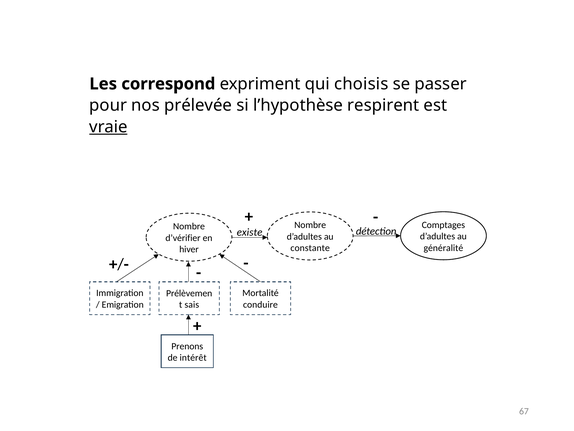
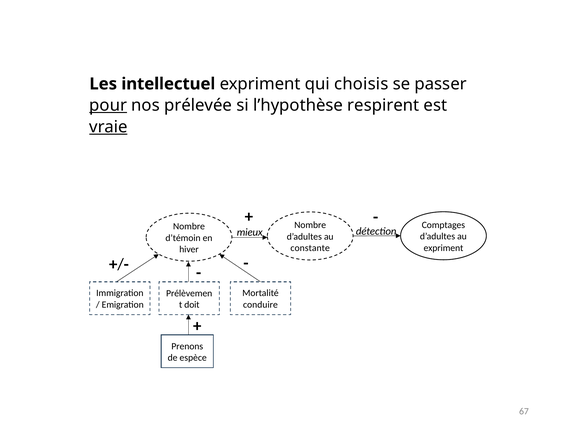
correspond: correspond -> intellectuel (168, 84)
pour underline: none -> present (108, 105)
existe: existe -> mieux (250, 232)
d’vérifier: d’vérifier -> d’témoin (183, 238)
généralité: généralité -> expriment (443, 248)
sais: sais -> doit (192, 304)
intérêt: intérêt -> espèce (193, 357)
